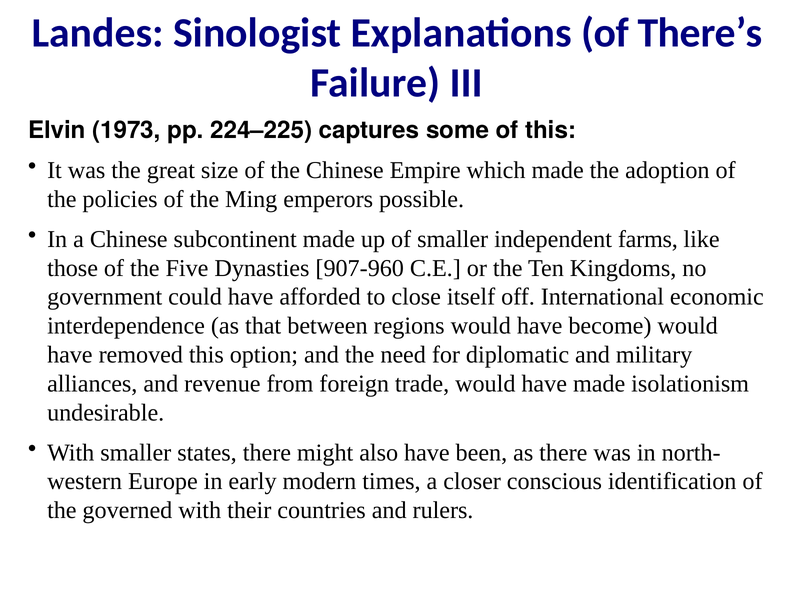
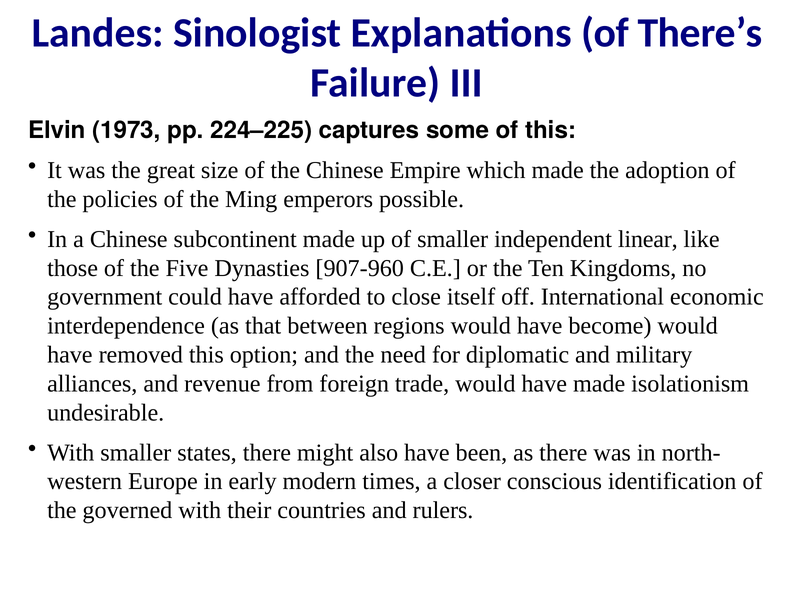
farms: farms -> linear (648, 239)
